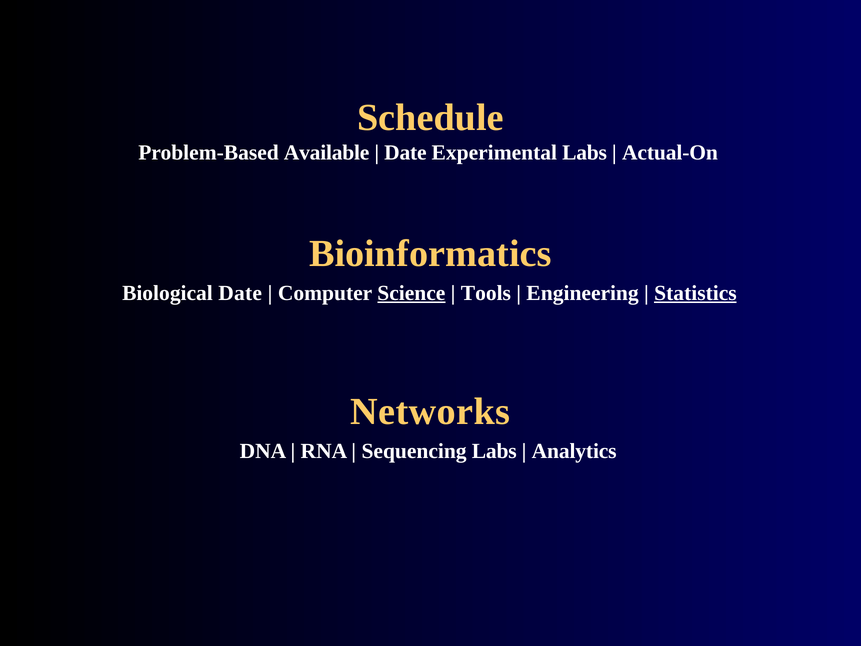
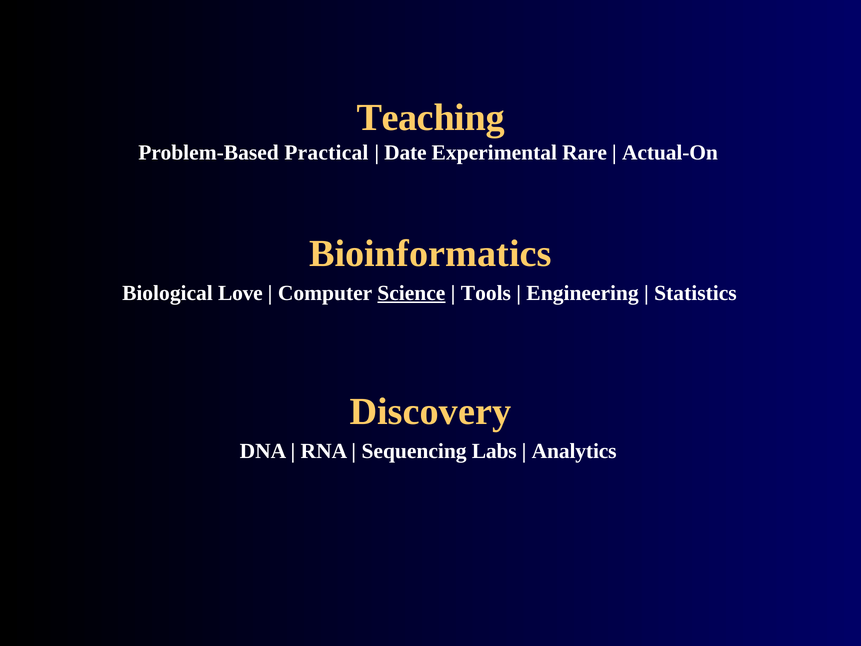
Schedule: Schedule -> Teaching (431, 117)
Available: Available -> Practical (326, 152)
Experimental Labs: Labs -> Rare (585, 152)
Biological Date: Date -> Love (240, 293)
Statistics underline: present -> none (695, 293)
Networks: Networks -> Discovery (430, 411)
